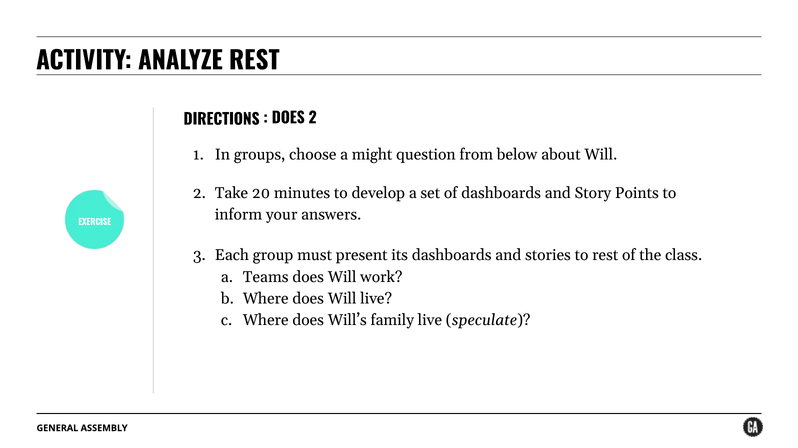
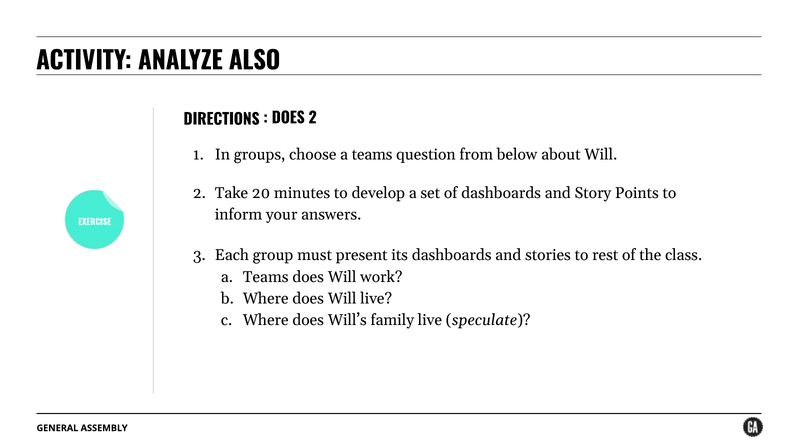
ANALYZE REST: REST -> ALSO (255, 61)
choose a might: might -> teams (372, 155)
